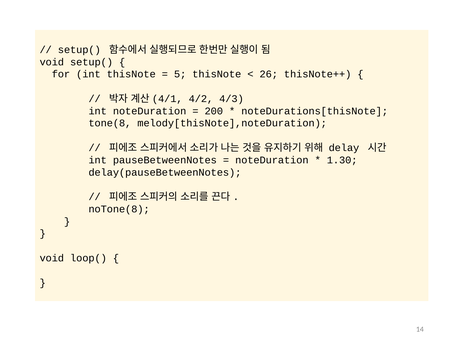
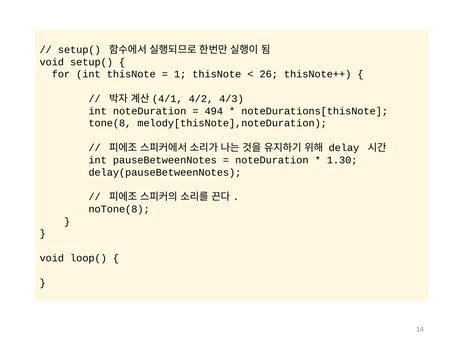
5: 5 -> 1 (180, 74)
200: 200 -> 494 (214, 111)
